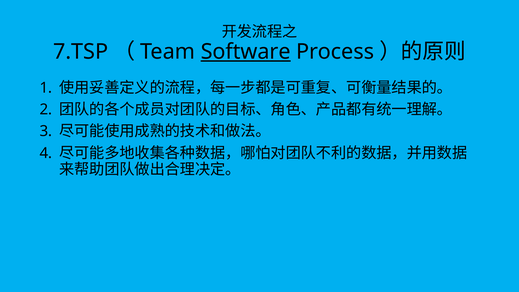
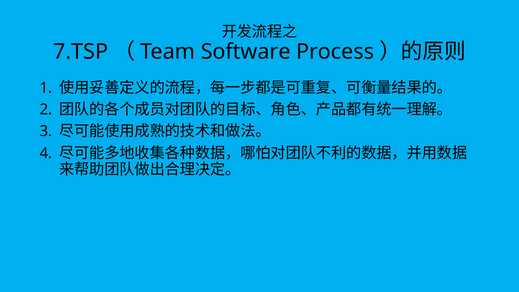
Software underline: present -> none (246, 52)
